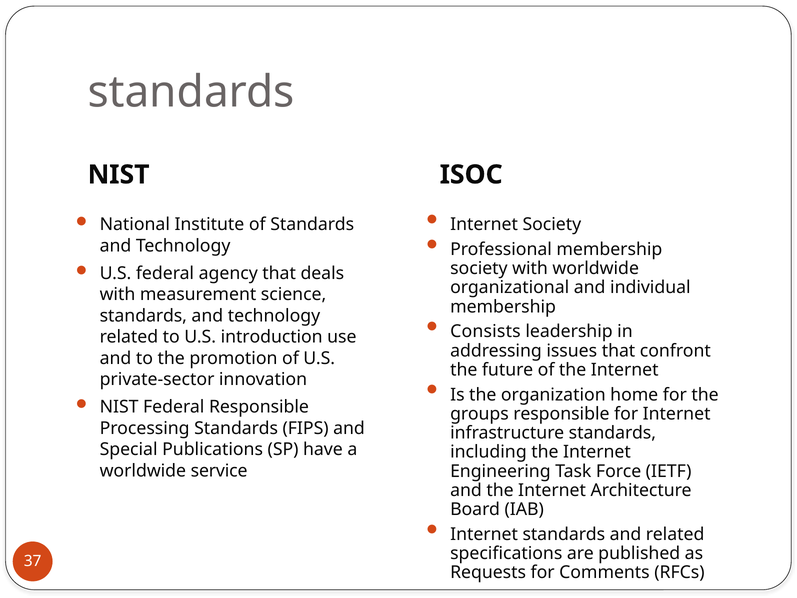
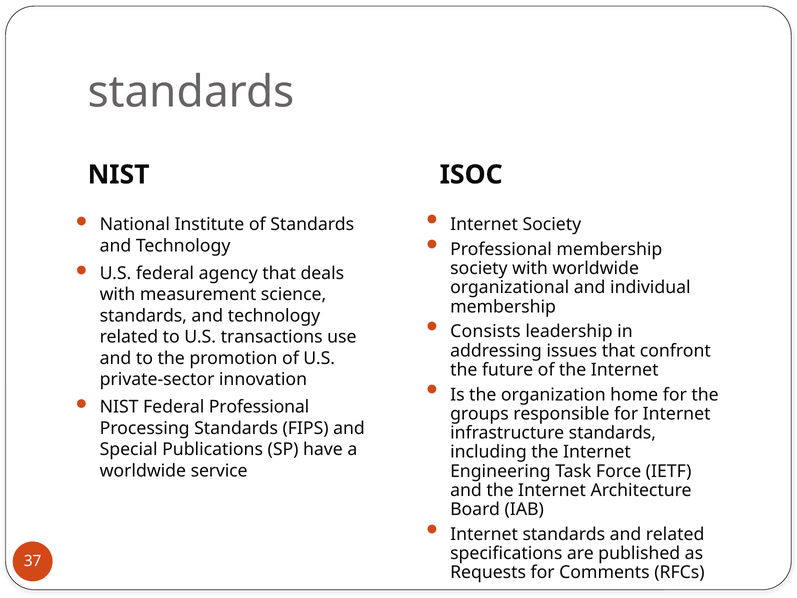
introduction: introduction -> transactions (272, 337)
Federal Responsible: Responsible -> Professional (259, 407)
